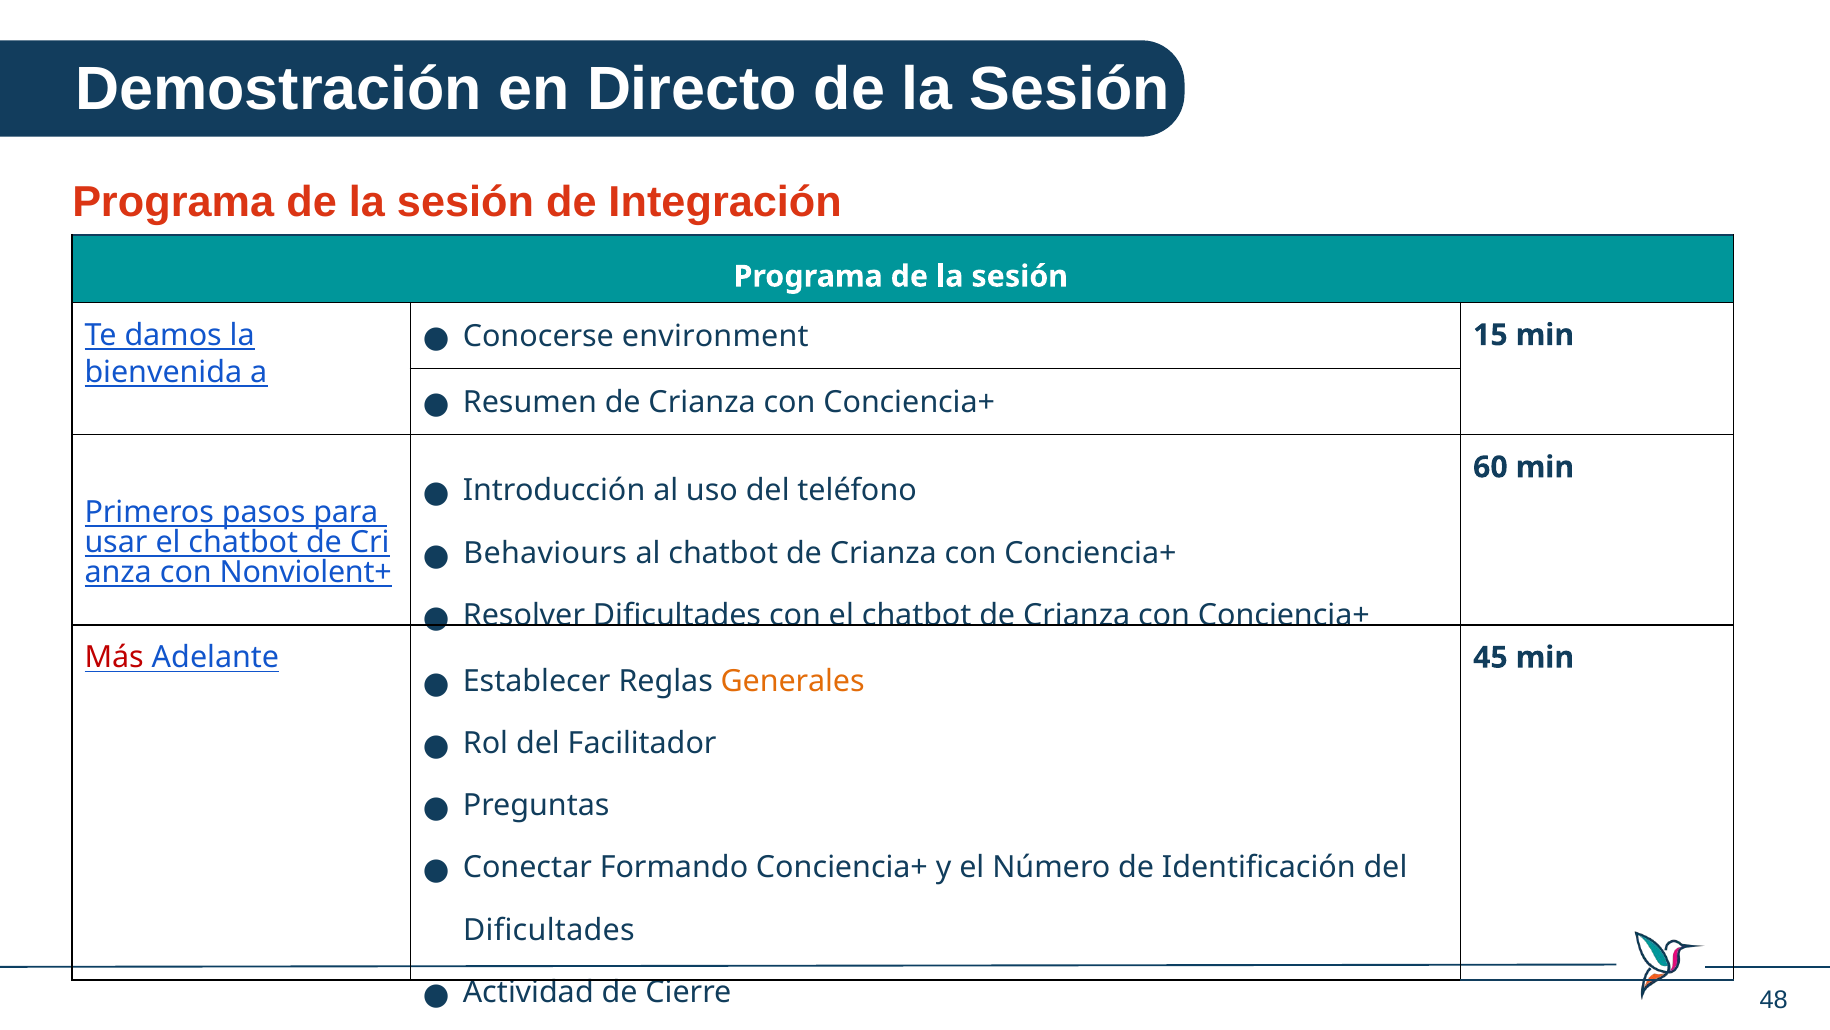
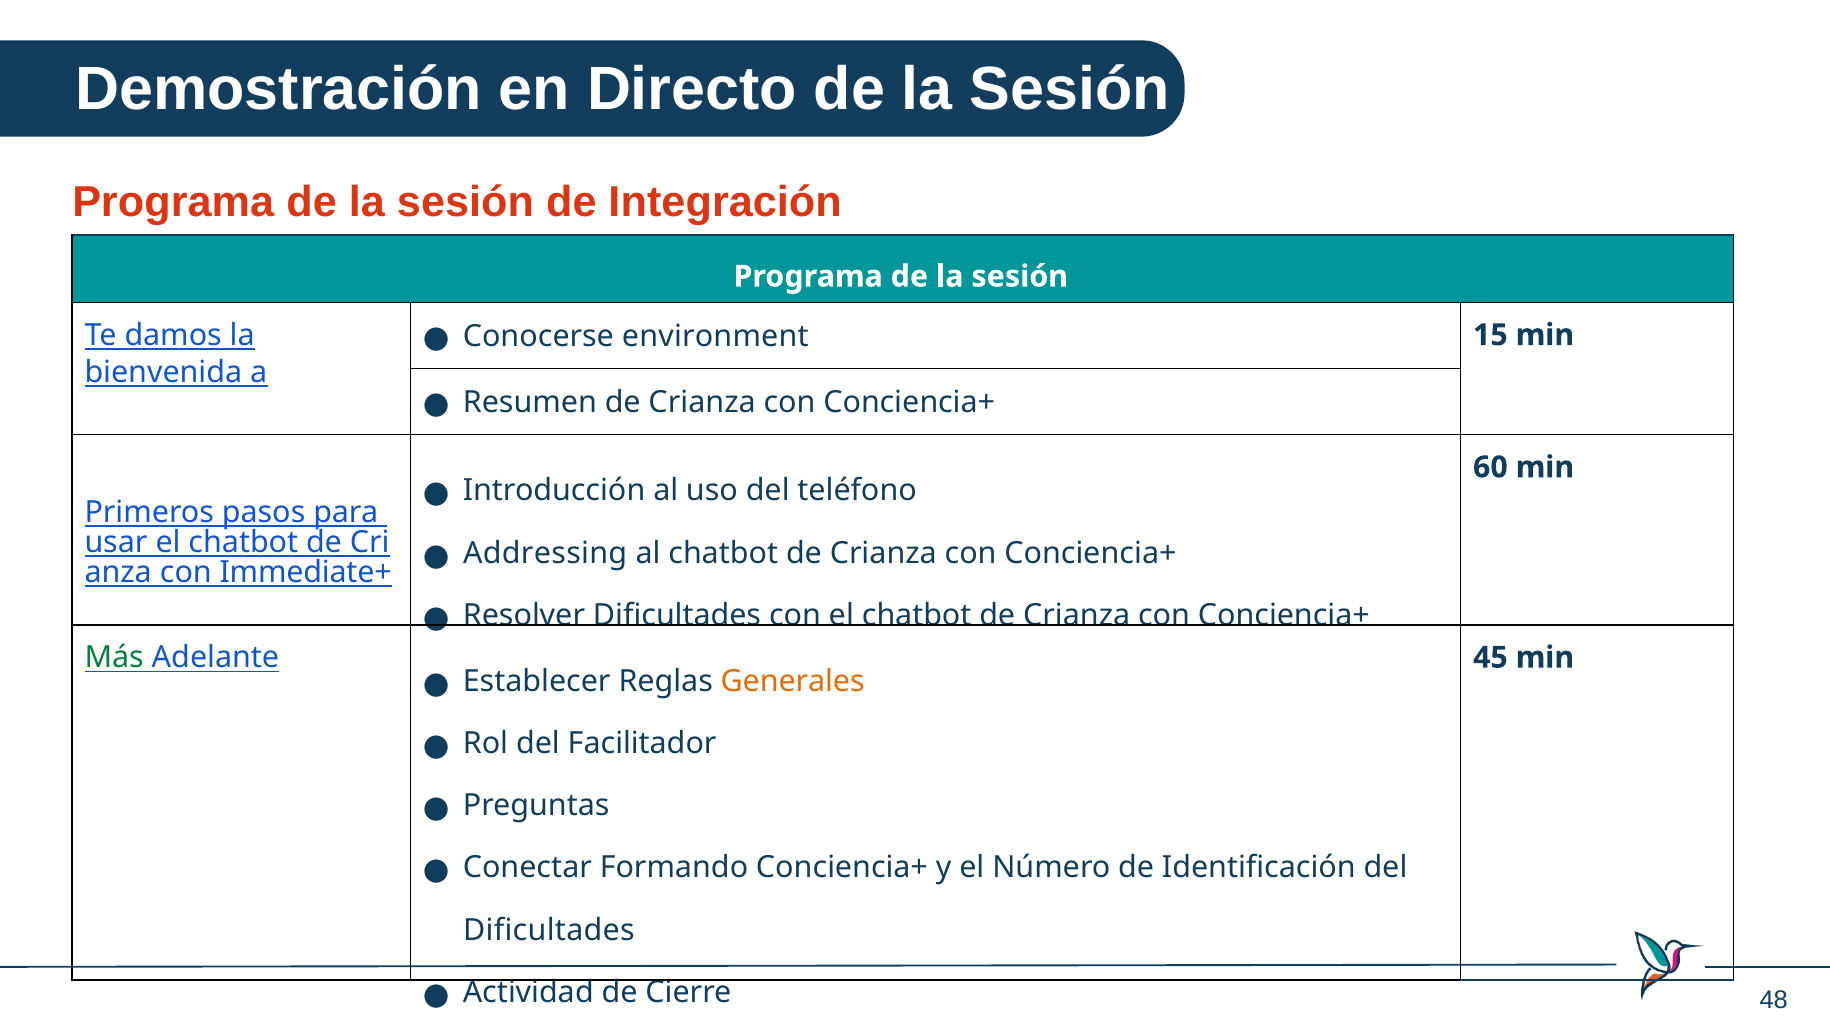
Behaviours: Behaviours -> Addressing (545, 553)
Nonviolent+: Nonviolent+ -> Immediate+ (306, 572)
Más colour: red -> green (114, 657)
